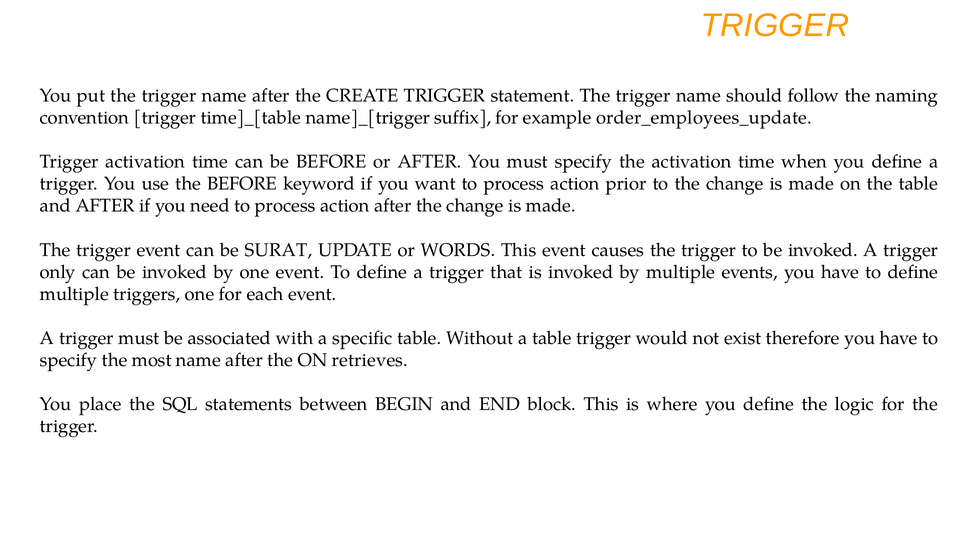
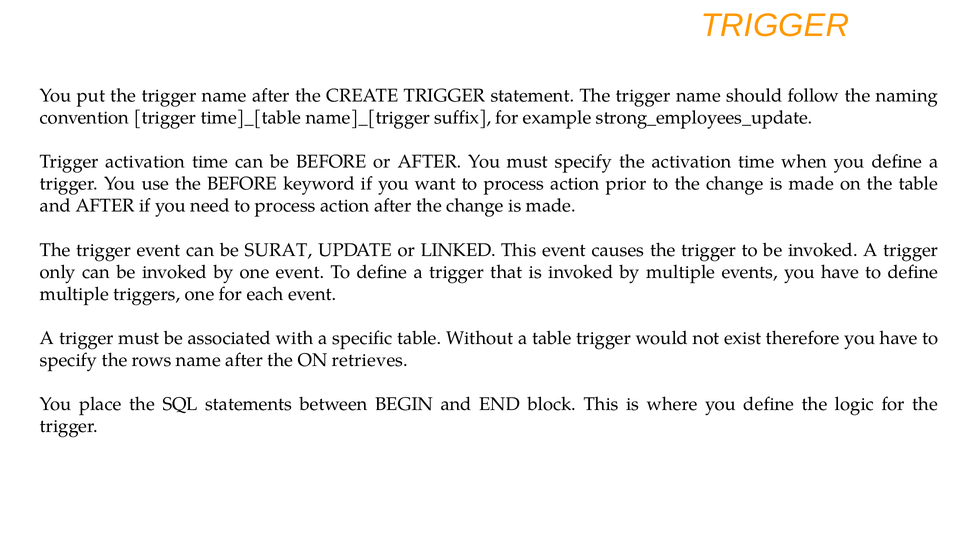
order_employees_update: order_employees_update -> strong_employees_update (704, 118)
WORDS: WORDS -> LINKED (458, 250)
most: most -> rows (152, 360)
